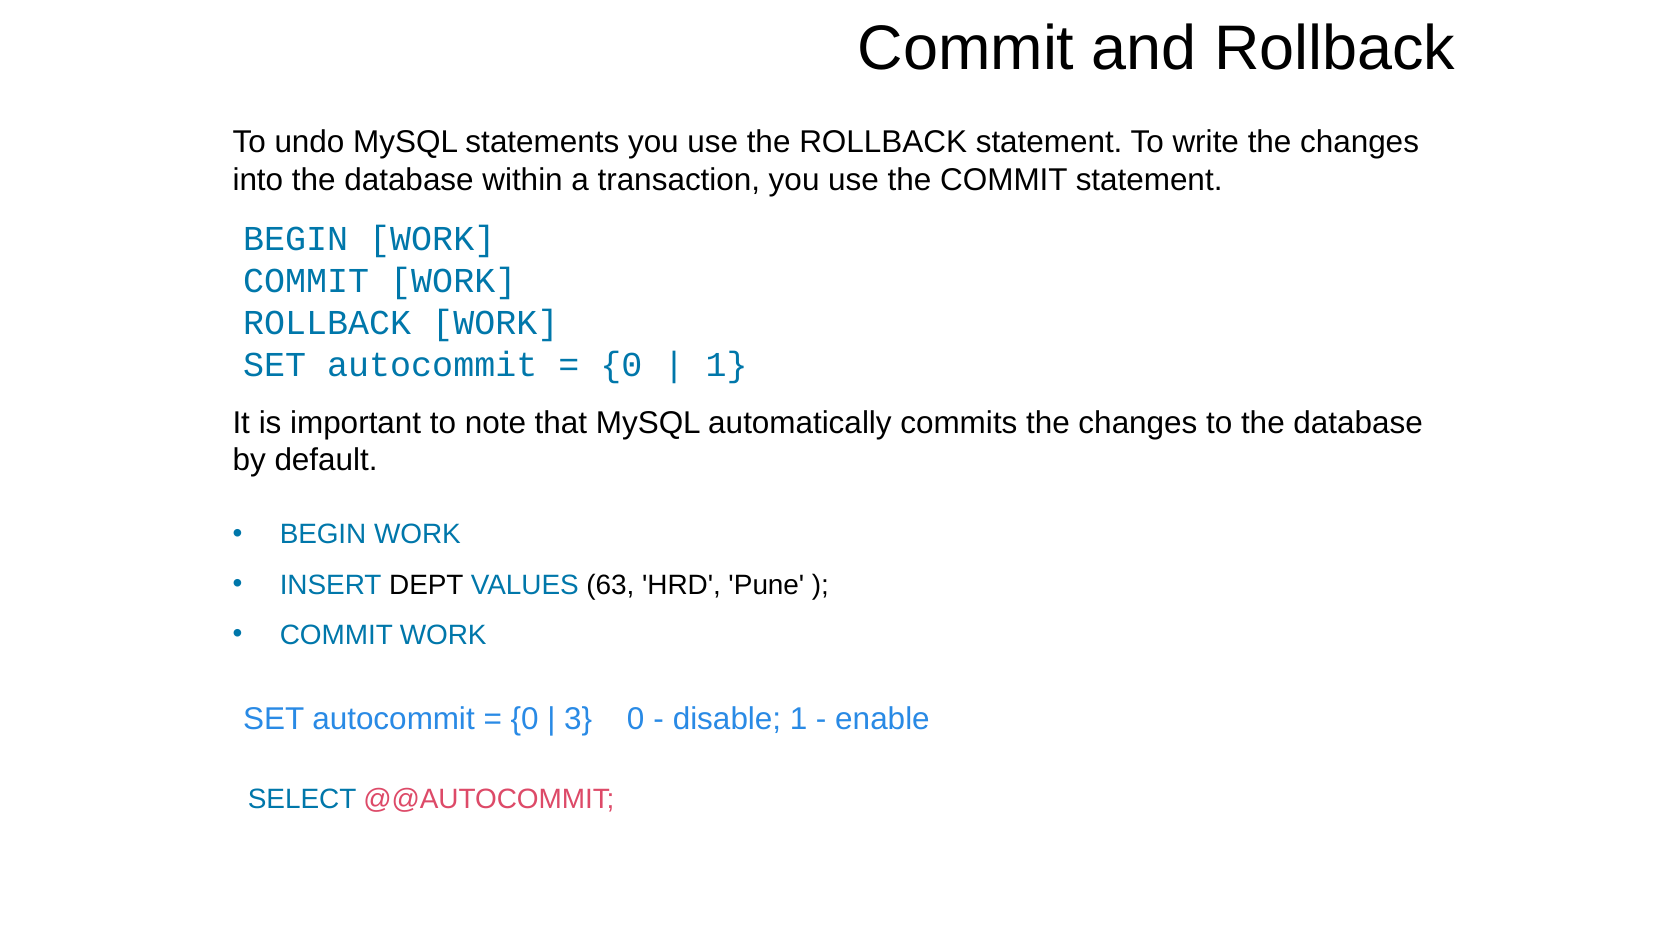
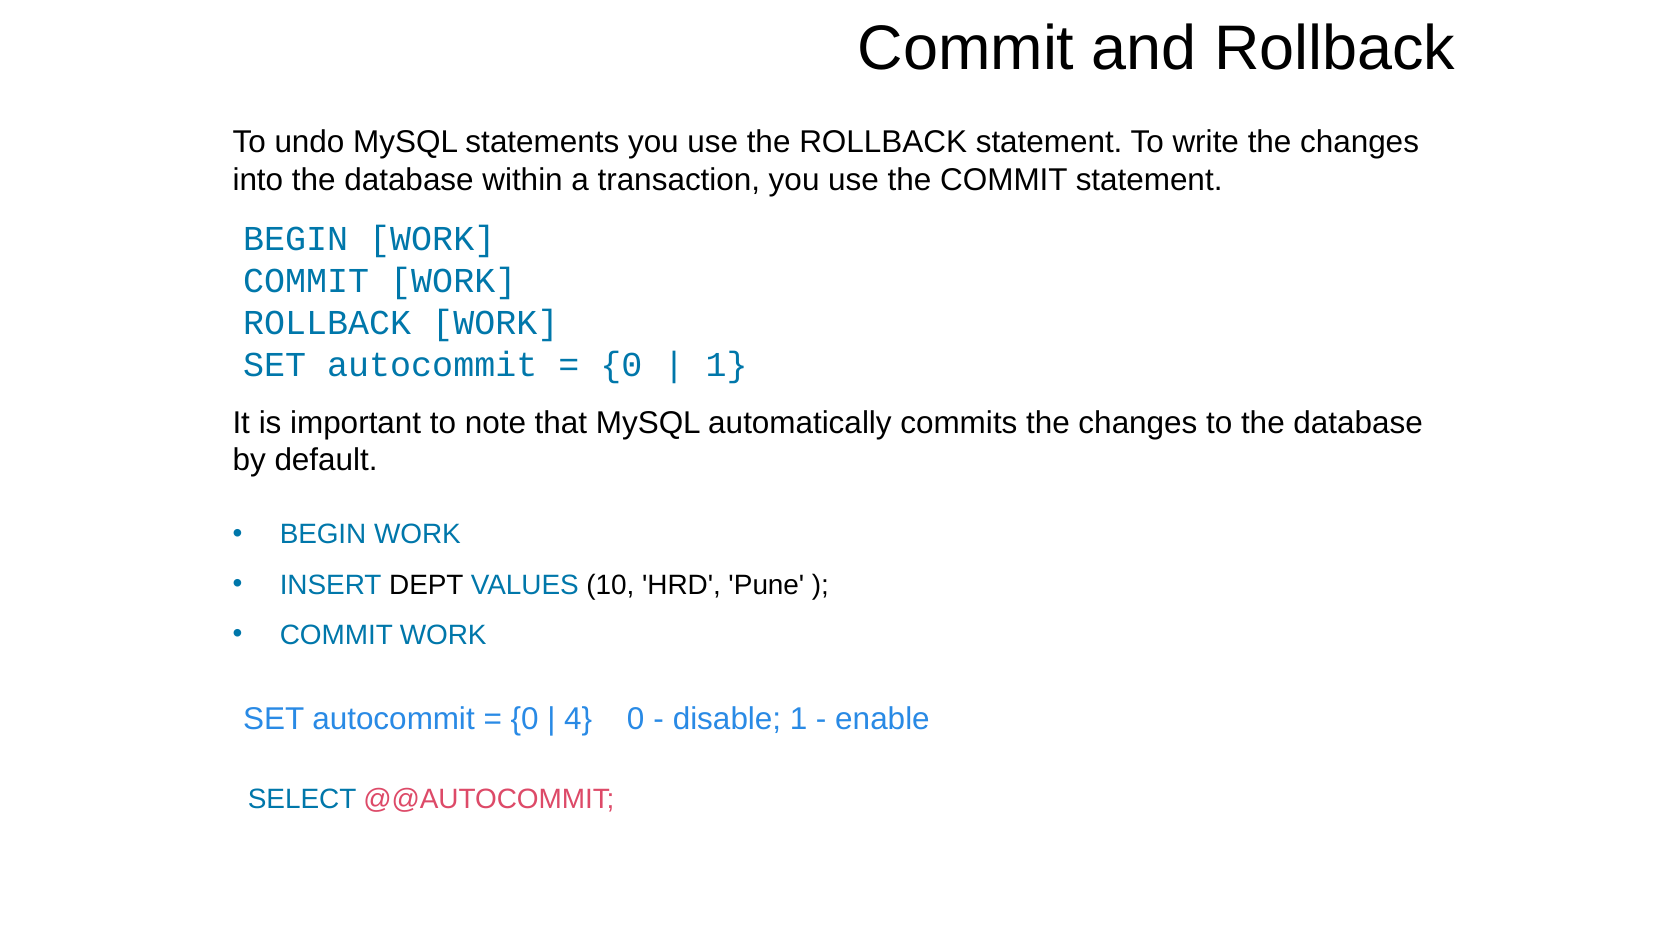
63: 63 -> 10 (610, 585)
3: 3 -> 4 (578, 719)
